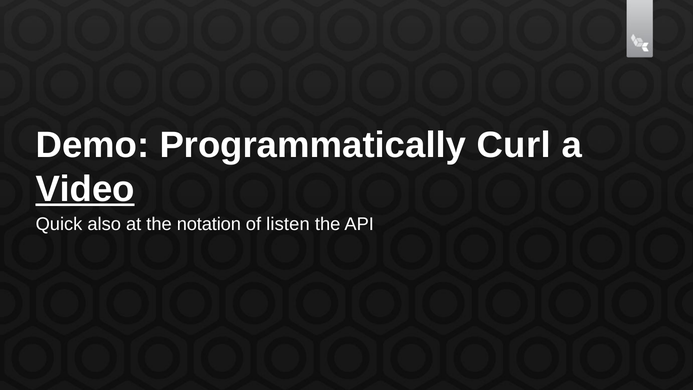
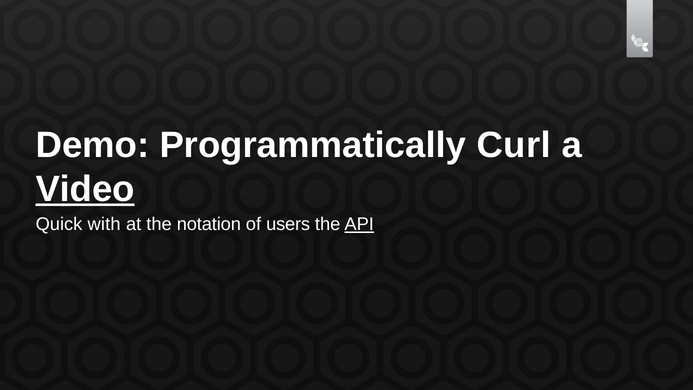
also: also -> with (104, 224)
listen: listen -> users (288, 224)
API underline: none -> present (359, 224)
